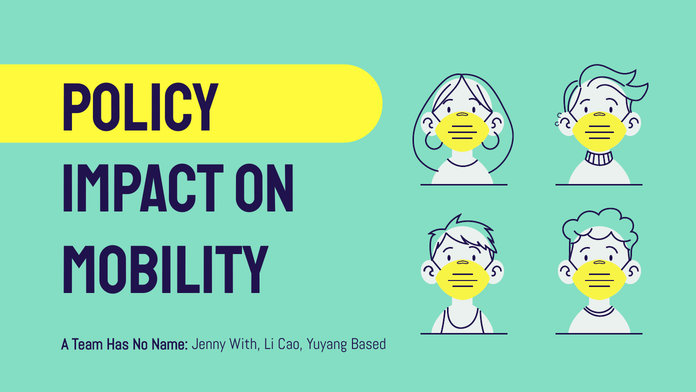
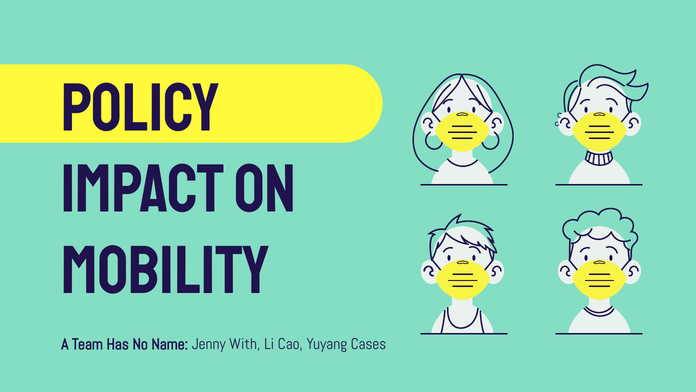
Based: Based -> Cases (368, 344)
